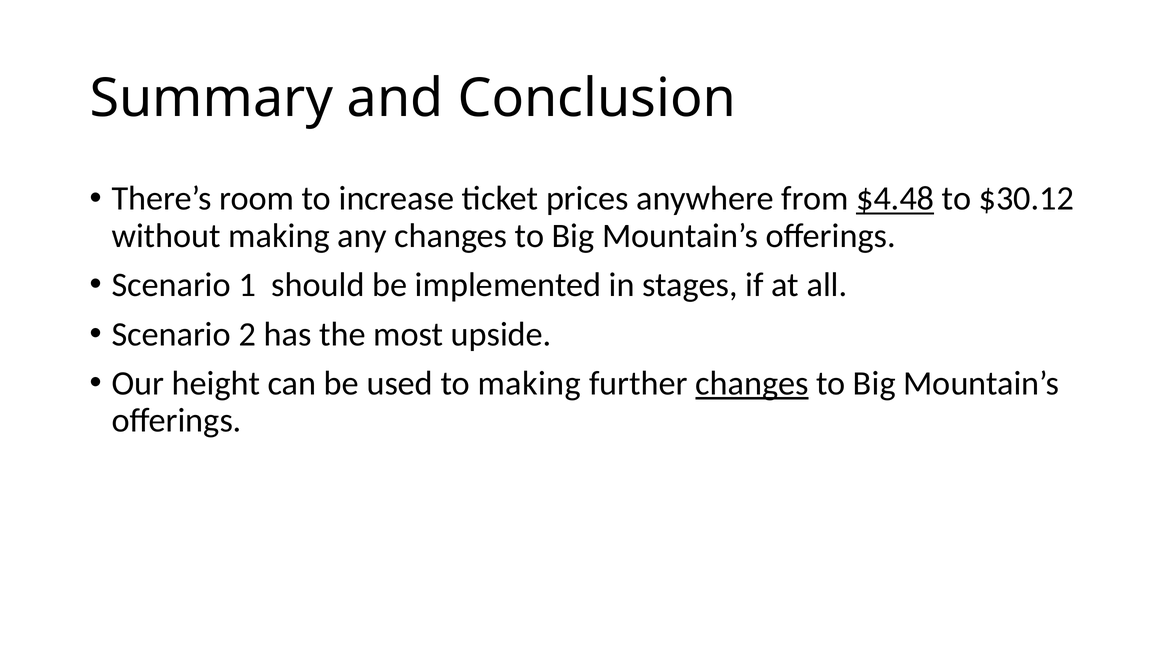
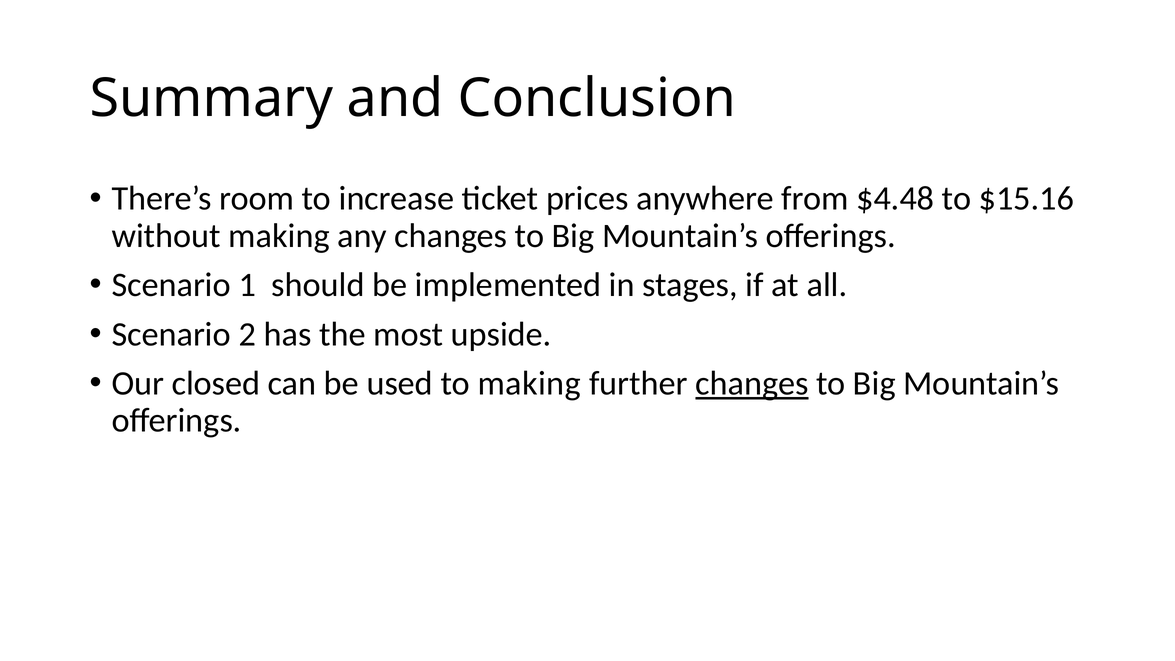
$4.48 underline: present -> none (895, 199)
$30.12: $30.12 -> $15.16 (1026, 199)
height: height -> closed (216, 383)
